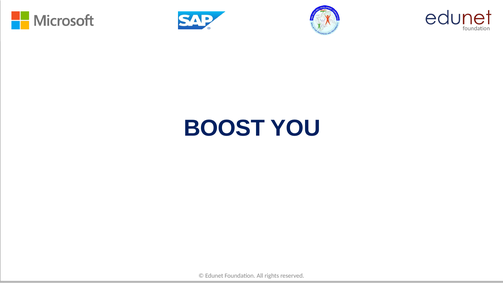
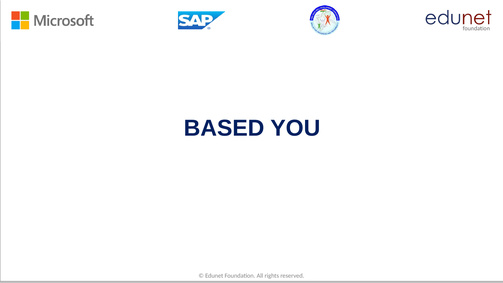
BOOST: BOOST -> BASED (224, 128)
